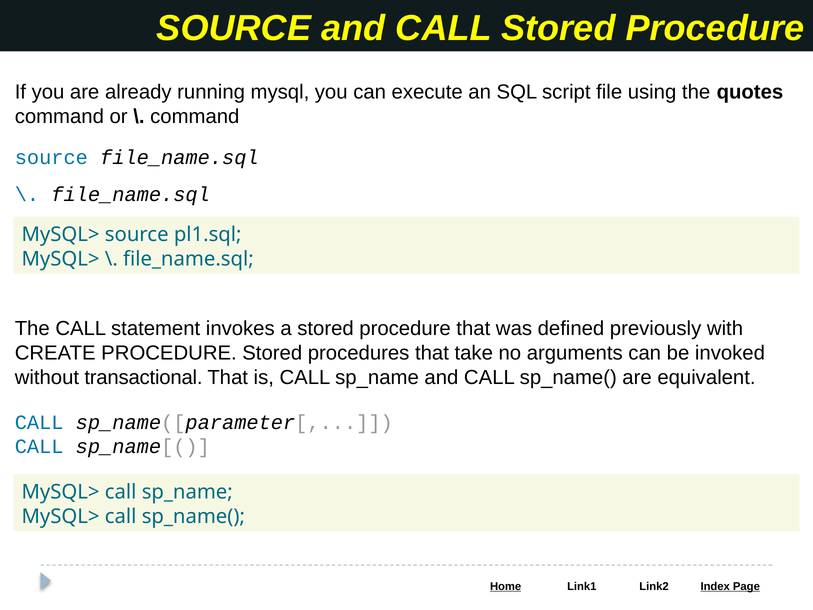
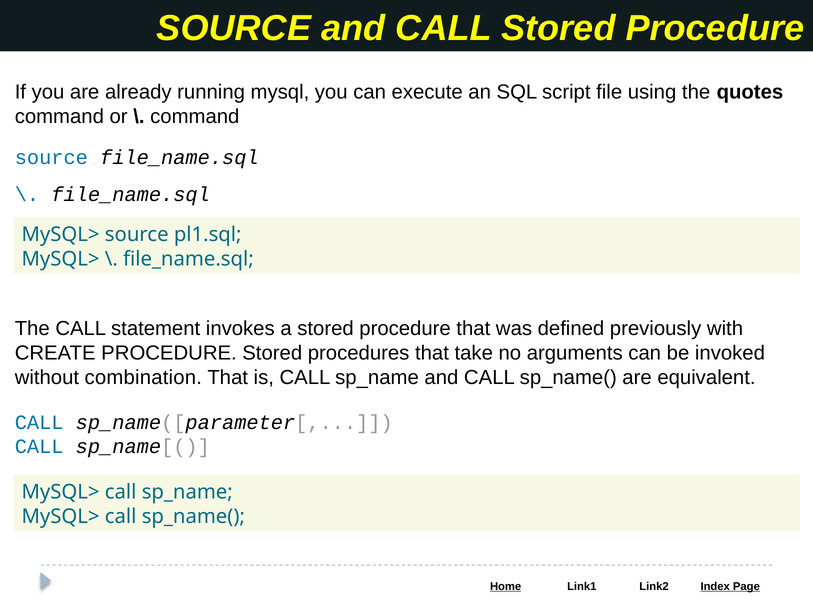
transactional: transactional -> combination (143, 377)
